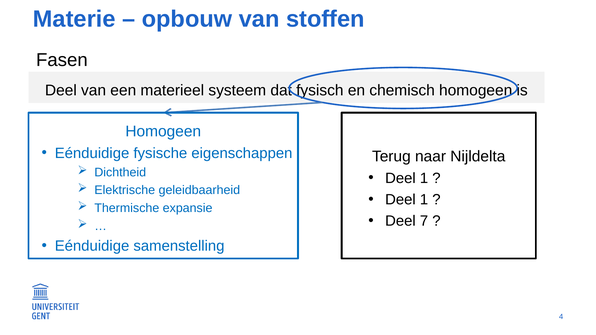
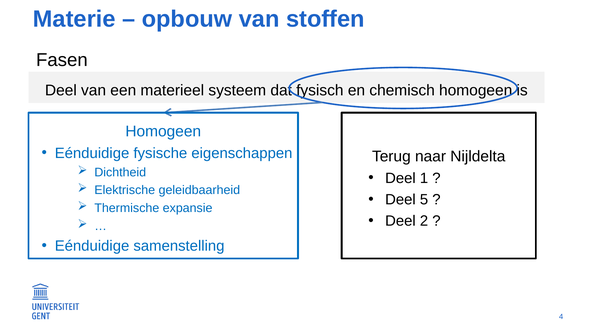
1: 1 -> 5 (424, 200)
7: 7 -> 2 (424, 221)
